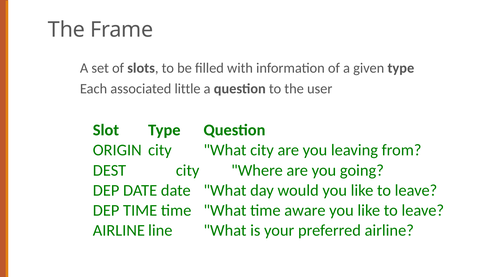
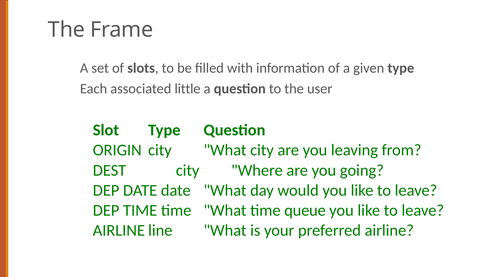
aware: aware -> queue (305, 210)
